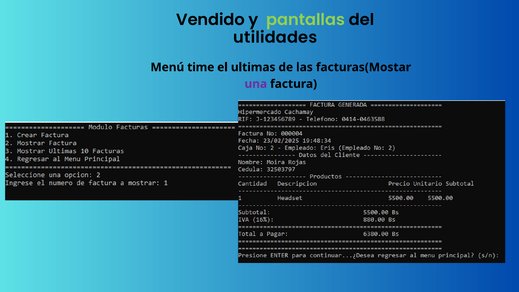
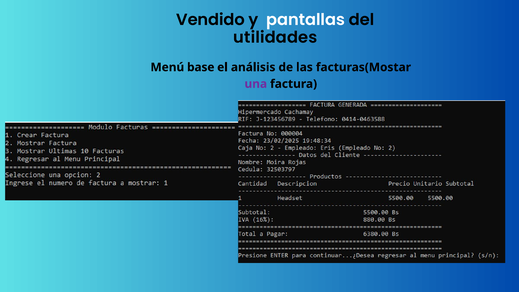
pantallas colour: light green -> white (306, 20)
time: time -> base (201, 67)
ultimas: ultimas -> análisis (253, 67)
